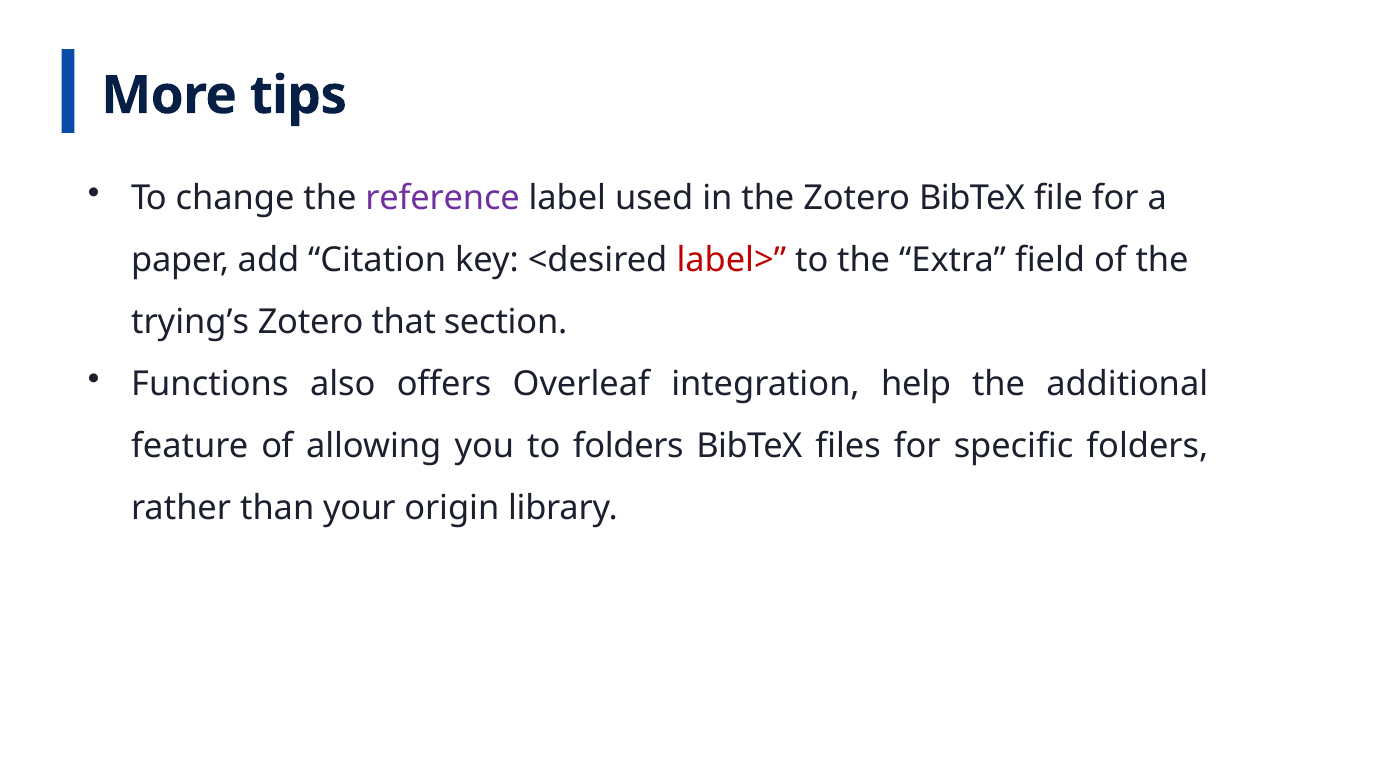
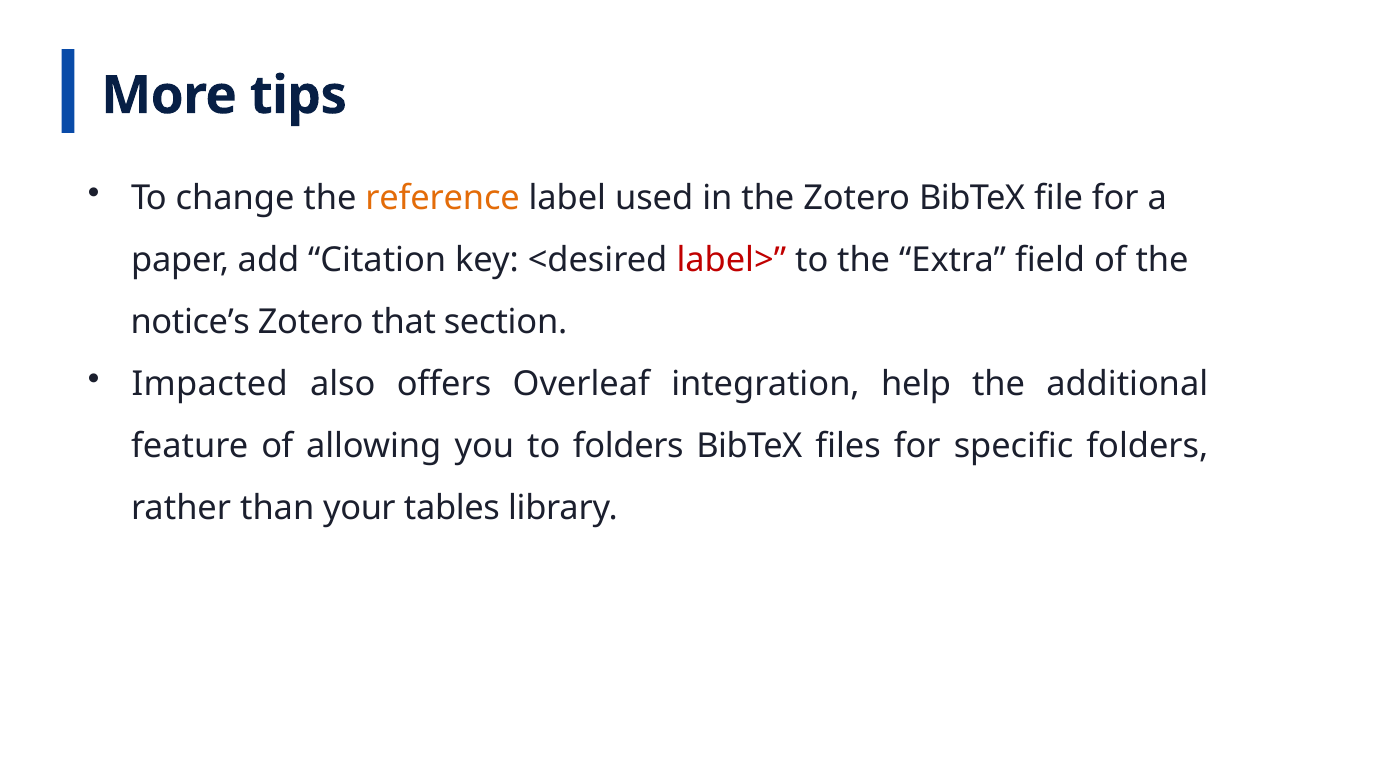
reference colour: purple -> orange (443, 199)
trying’s: trying’s -> notice’s (190, 323)
Functions: Functions -> Impacted (210, 385)
origin: origin -> tables (452, 509)
